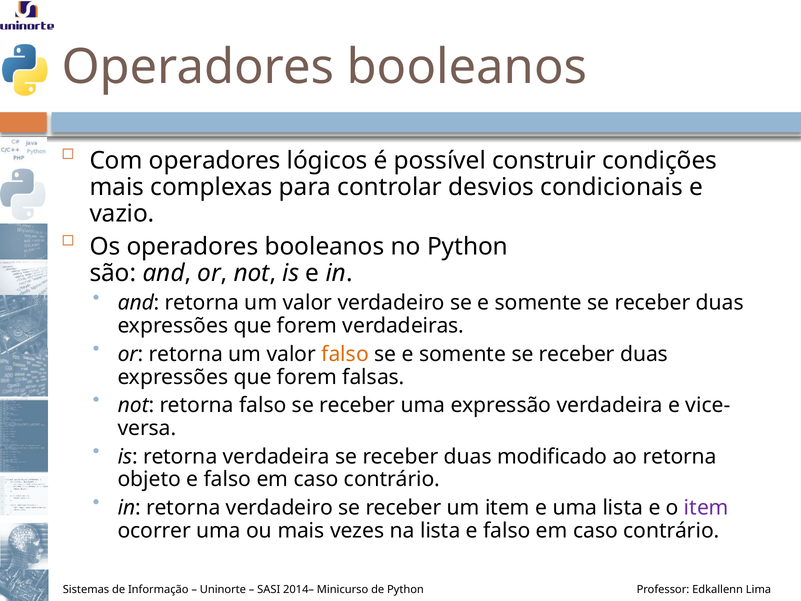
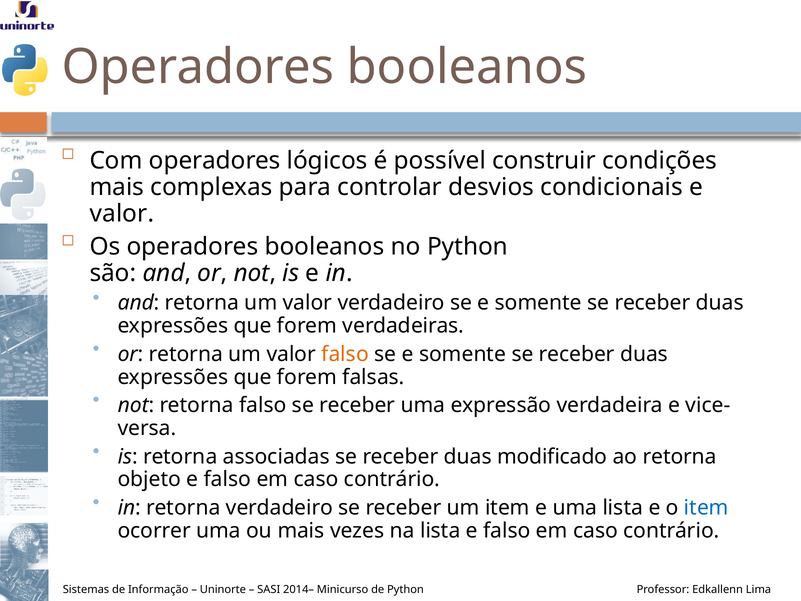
vazio: vazio -> valor (122, 213)
retorna verdadeira: verdadeira -> associadas (276, 456)
item colour: purple -> blue (706, 507)
